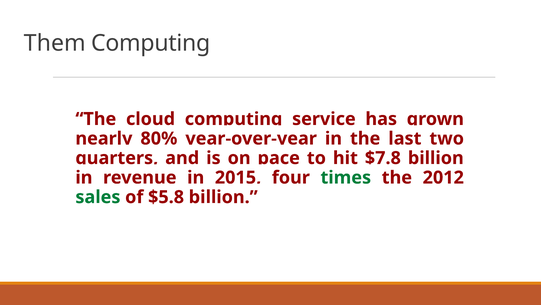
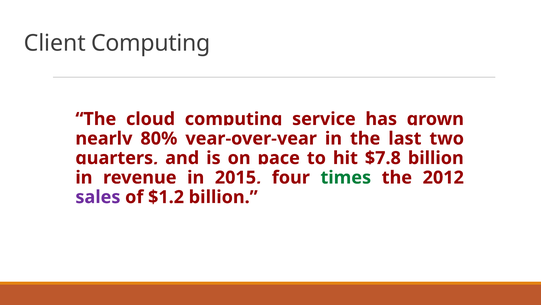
Them: Them -> Client (55, 43)
sales colour: green -> purple (98, 197)
$5.8: $5.8 -> $1.2 (166, 197)
